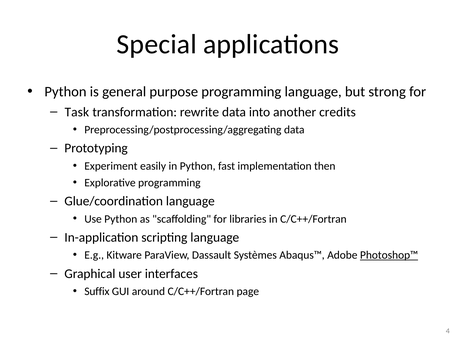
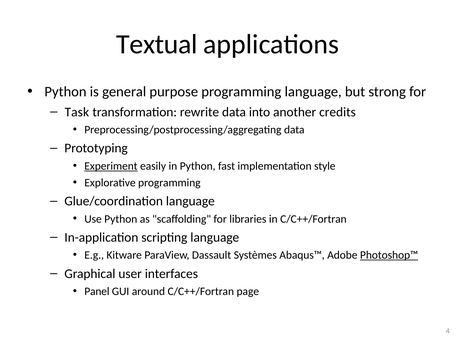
Special: Special -> Textual (157, 44)
Experiment underline: none -> present (111, 166)
then: then -> style (325, 166)
Suffix: Suffix -> Panel (97, 291)
